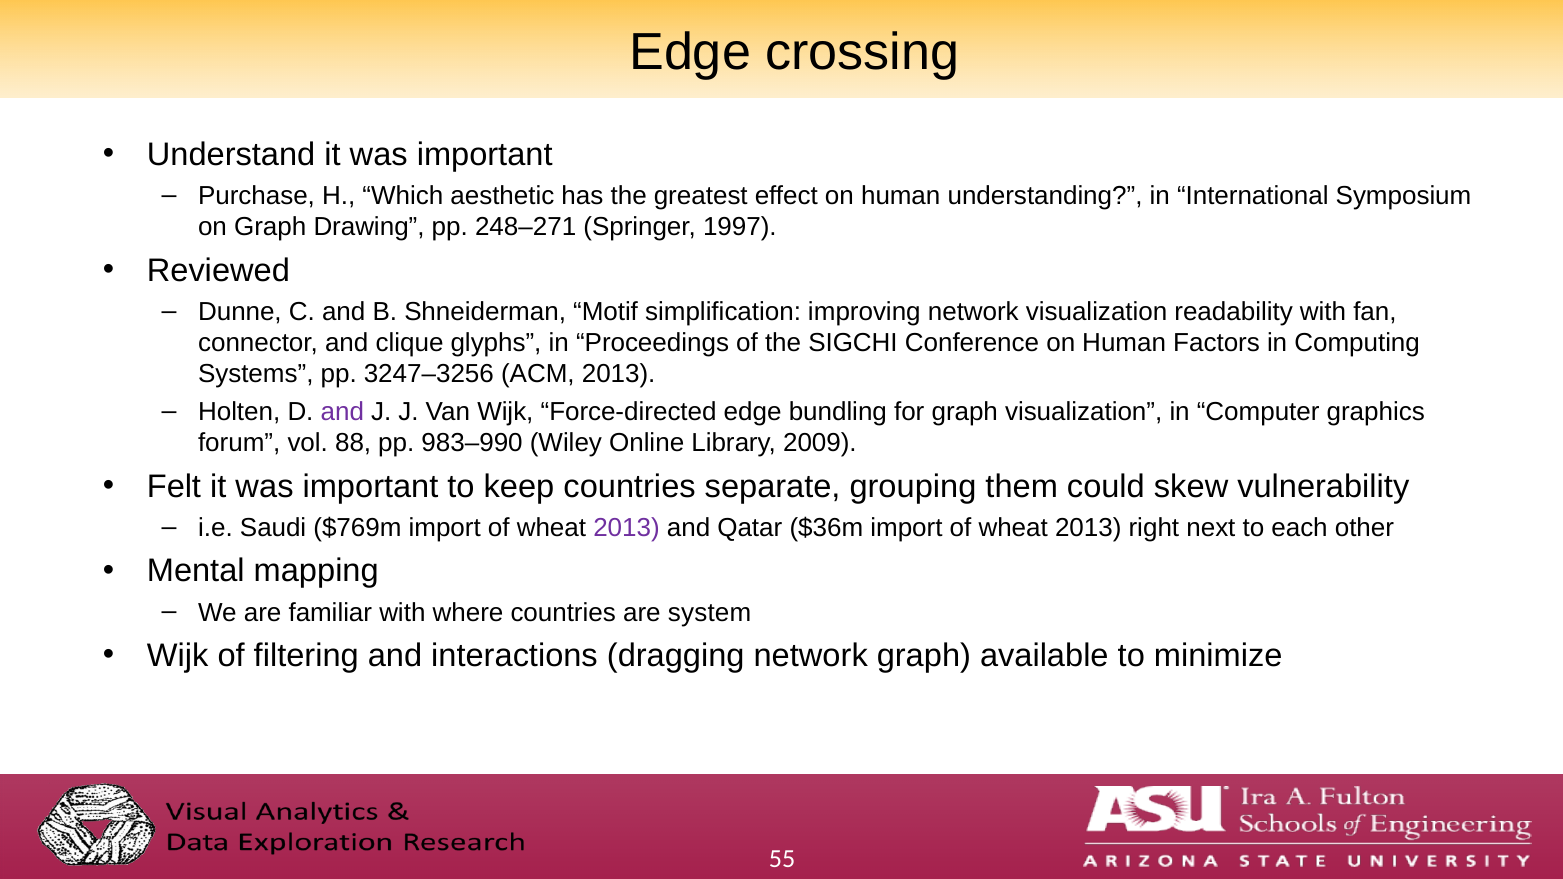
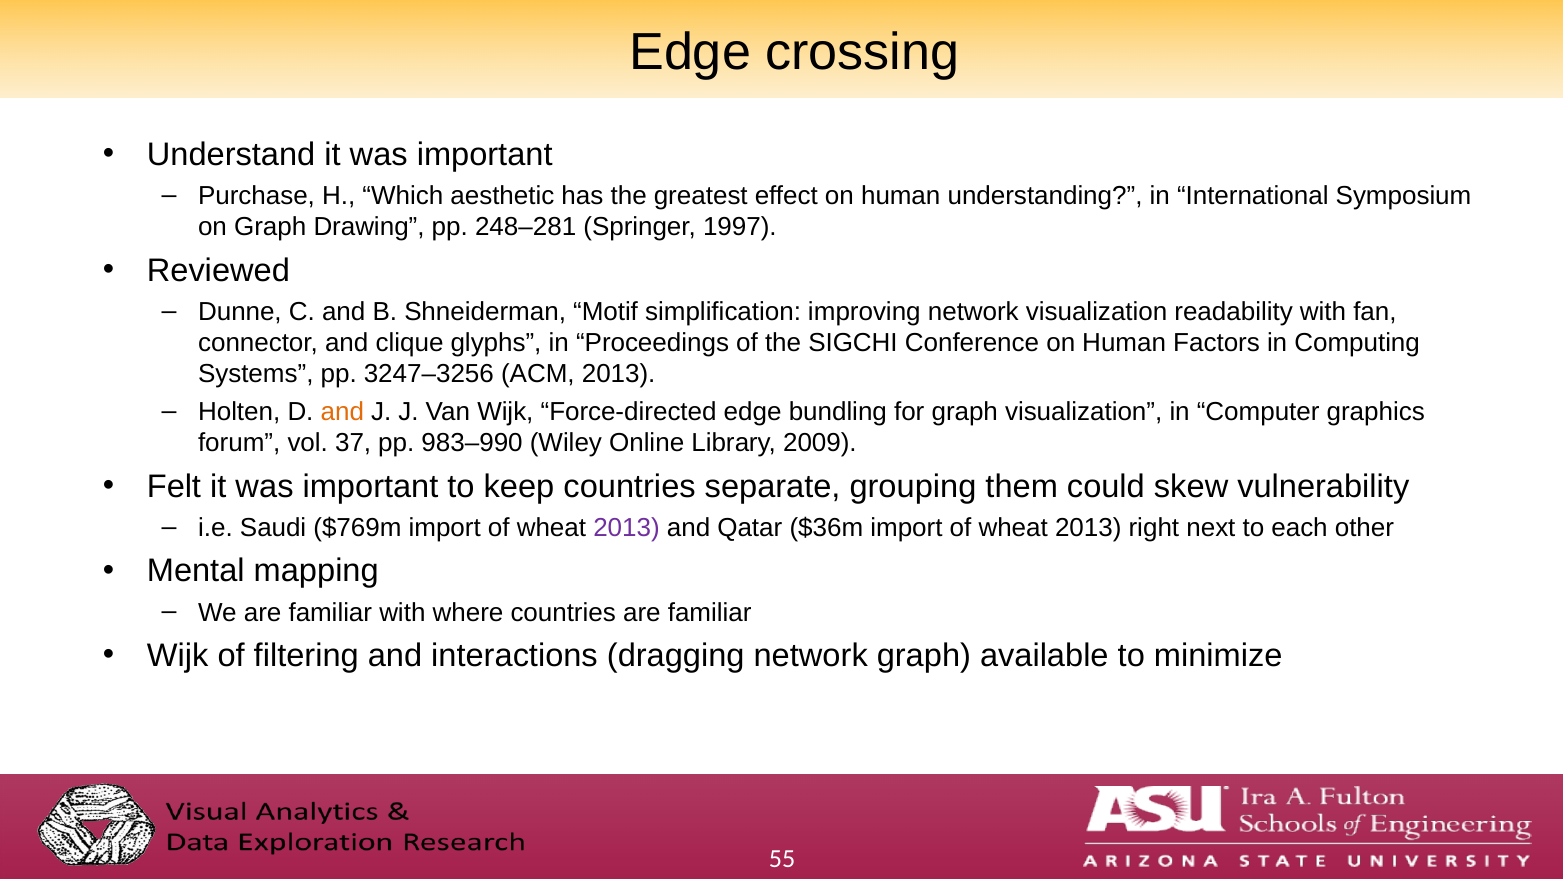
248–271: 248–271 -> 248–281 (526, 227)
and colour: purple -> orange (342, 412)
88: 88 -> 37 (353, 443)
countries are system: system -> familiar (710, 613)
